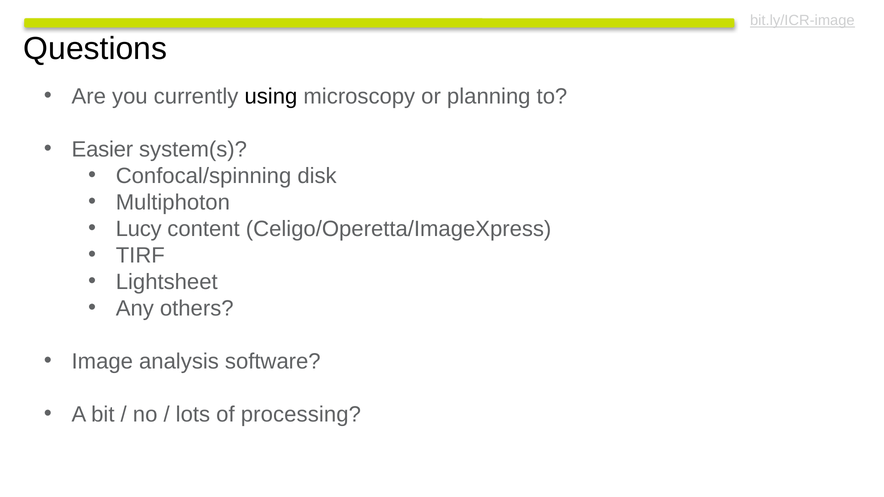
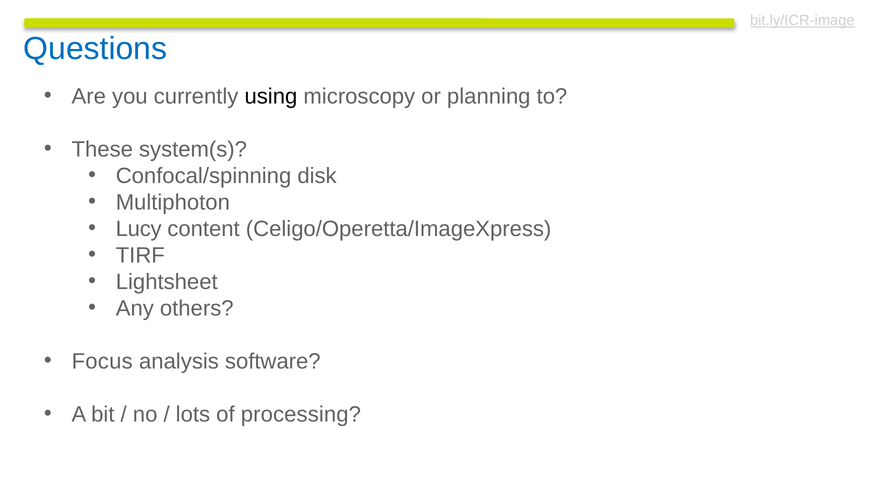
Questions colour: black -> blue (95, 49)
Easier: Easier -> These (102, 149)
Image: Image -> Focus (102, 361)
